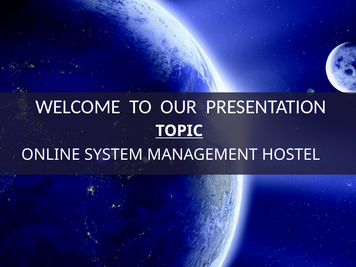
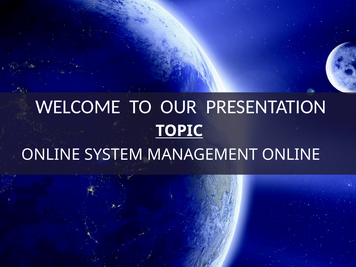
MANAGEMENT HOSTEL: HOSTEL -> ONLINE (291, 155)
